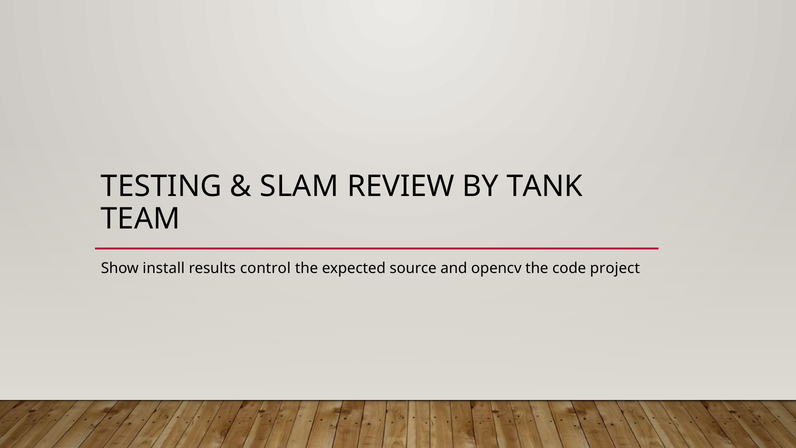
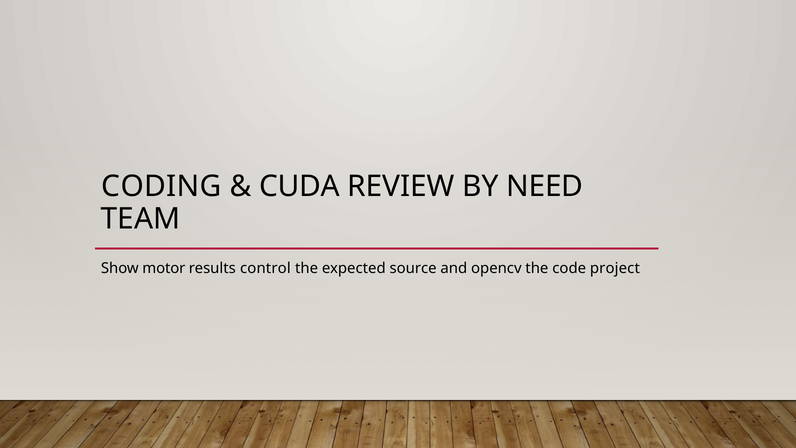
TESTING: TESTING -> CODING (161, 186)
SLAM: SLAM -> CUDA (300, 186)
TANK: TANK -> NEED (545, 186)
install: install -> motor (164, 268)
